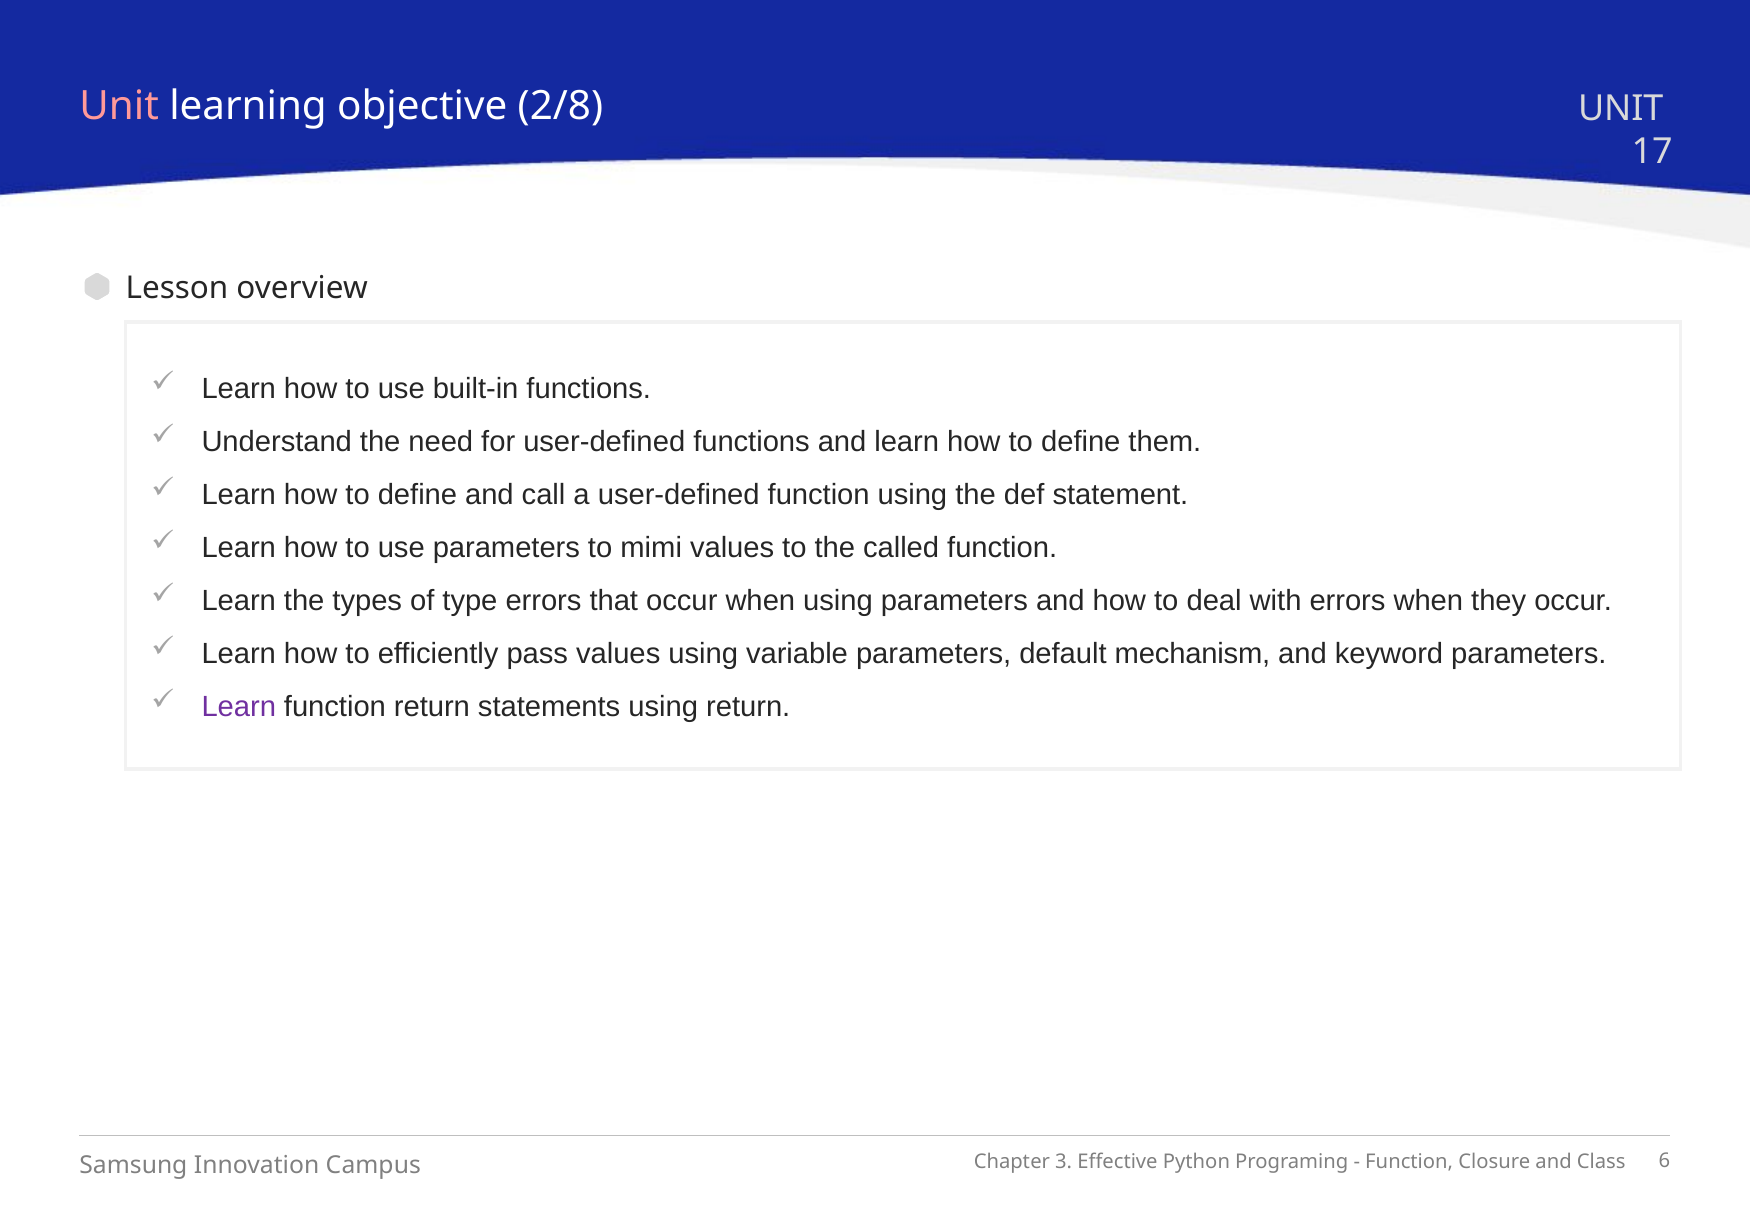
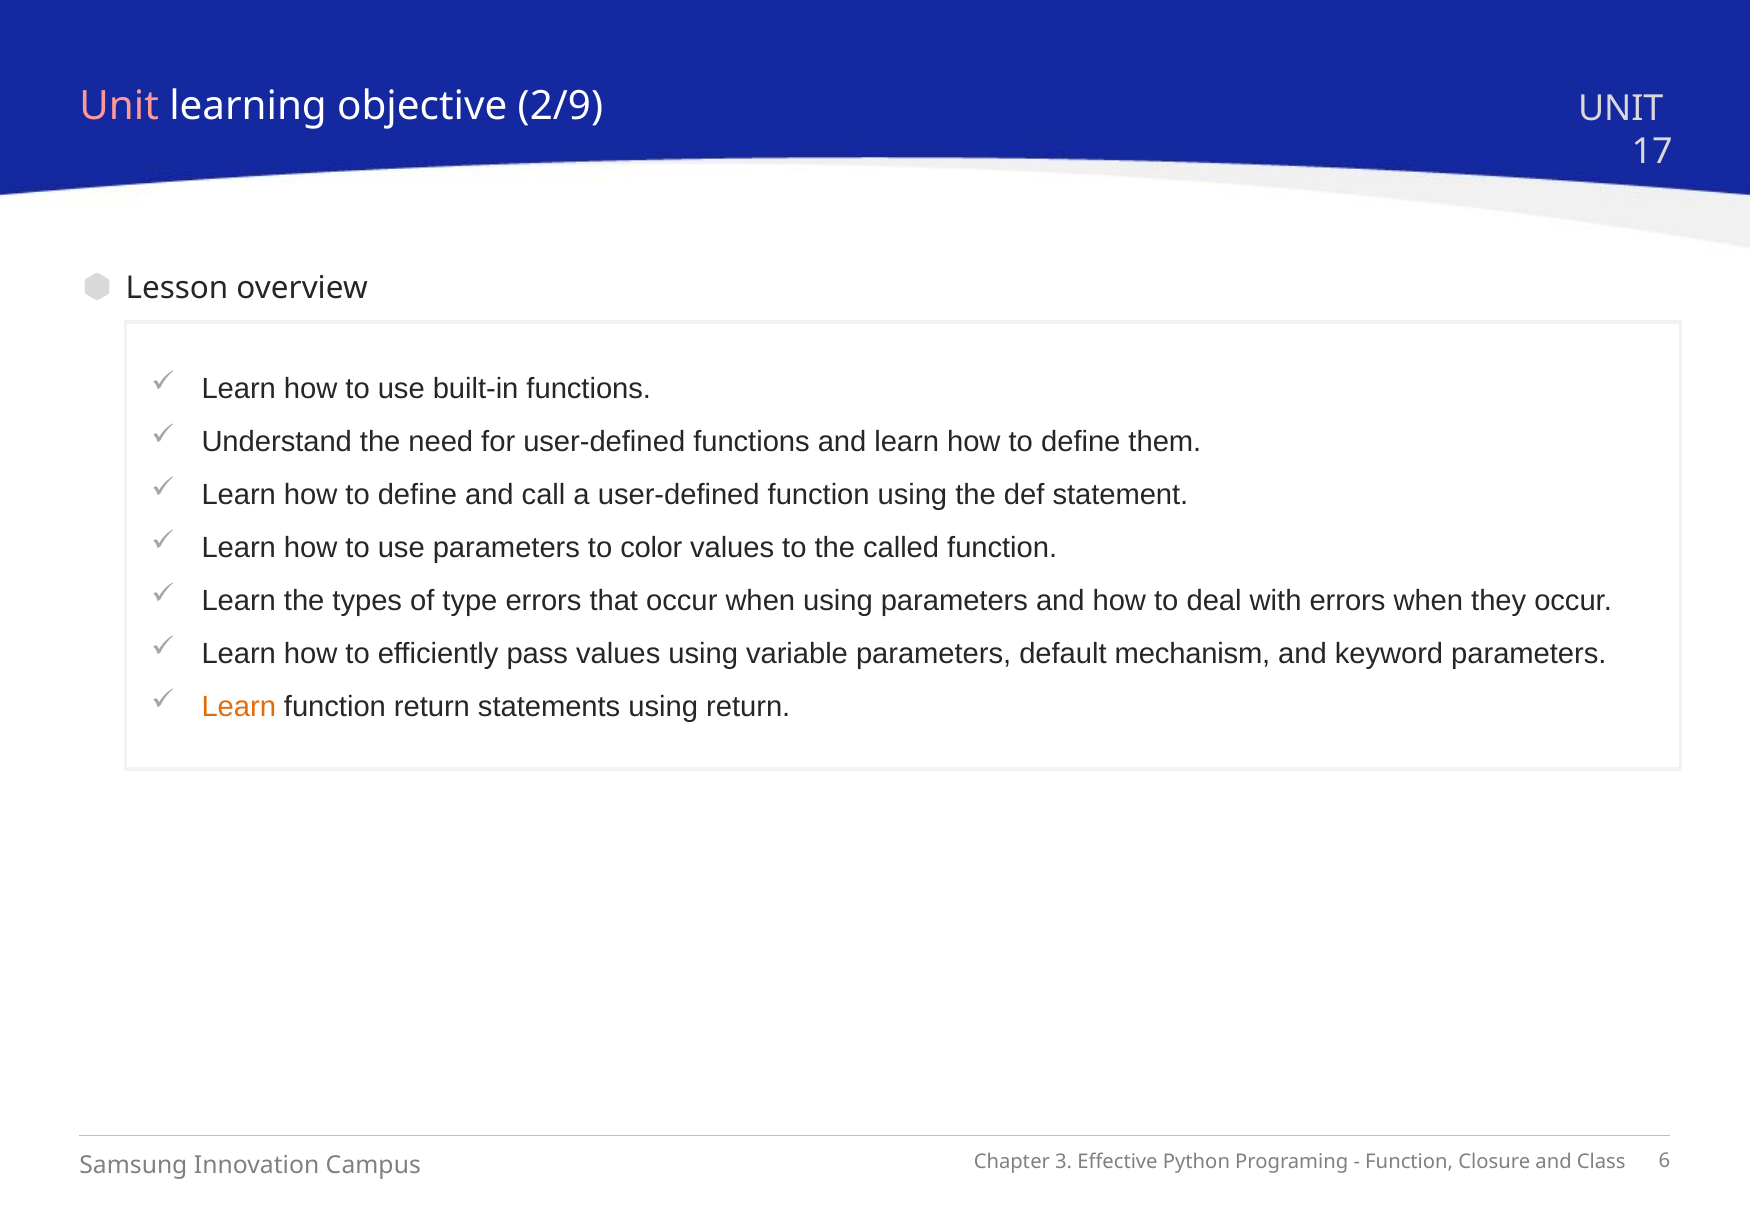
2/8: 2/8 -> 2/9 (560, 106)
mimi: mimi -> color (651, 547)
Learn colour: purple -> orange (239, 706)
